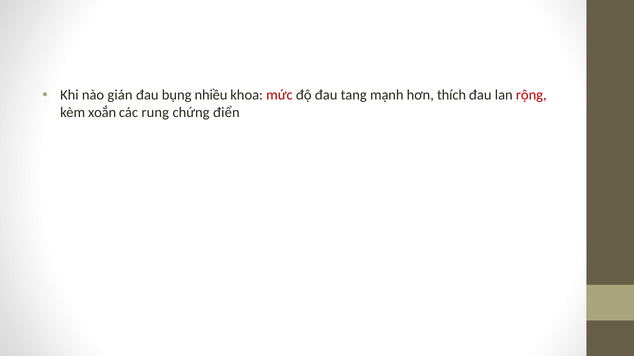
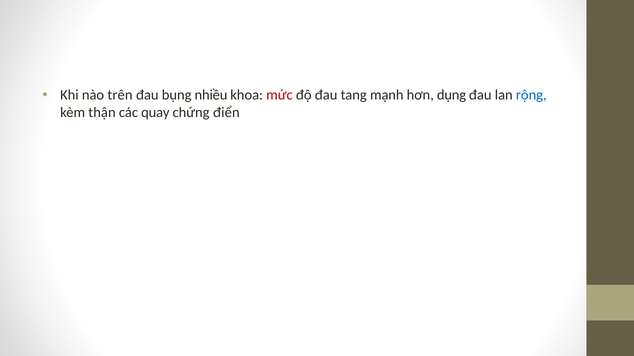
gián: gián -> trên (120, 95)
thích: thích -> dụng (452, 95)
rộng colour: red -> blue (531, 95)
xoắn: xoắn -> thận (102, 113)
rung: rung -> quay (155, 113)
